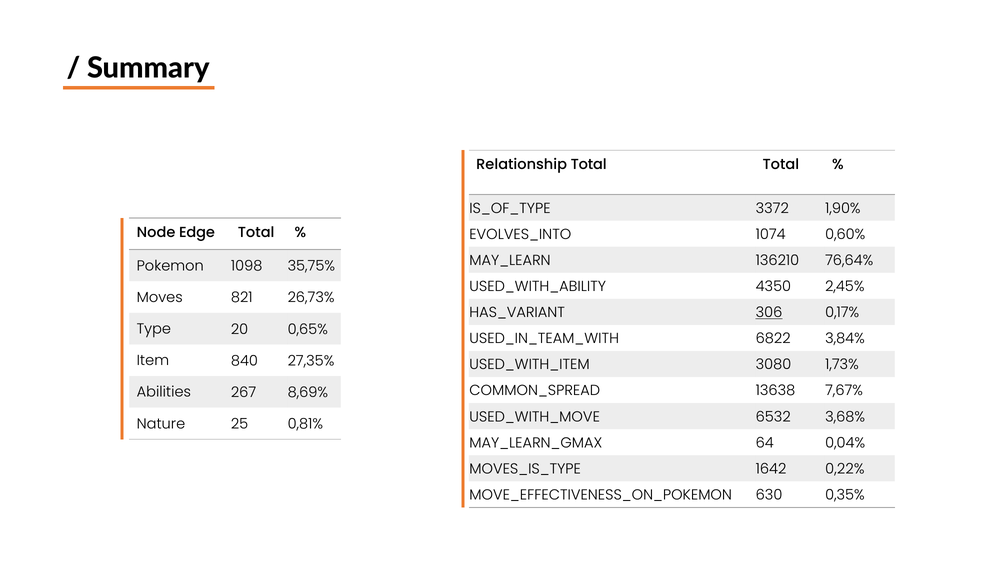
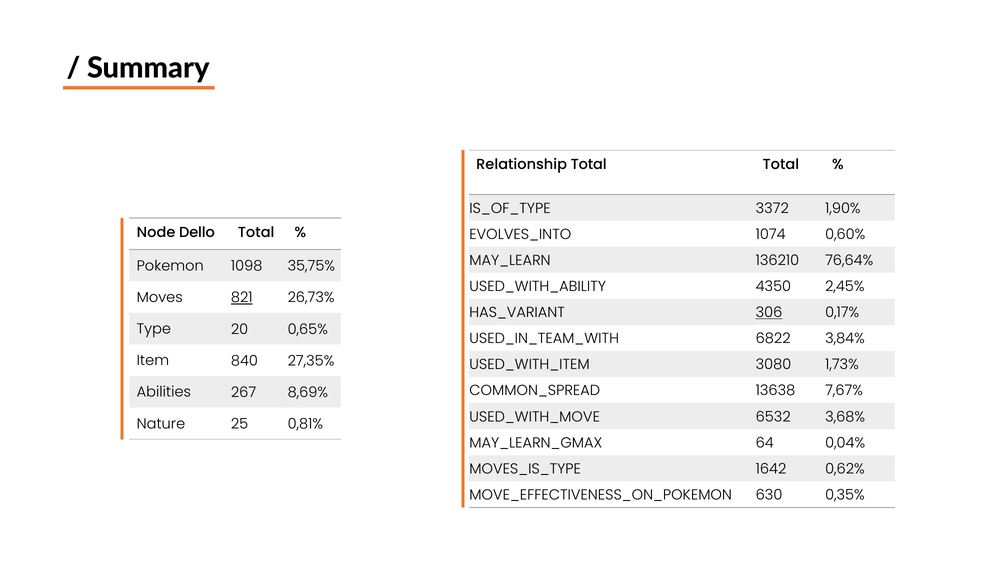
Edge: Edge -> Dello (197, 232)
821 underline: none -> present (242, 298)
0,22%: 0,22% -> 0,62% (845, 469)
